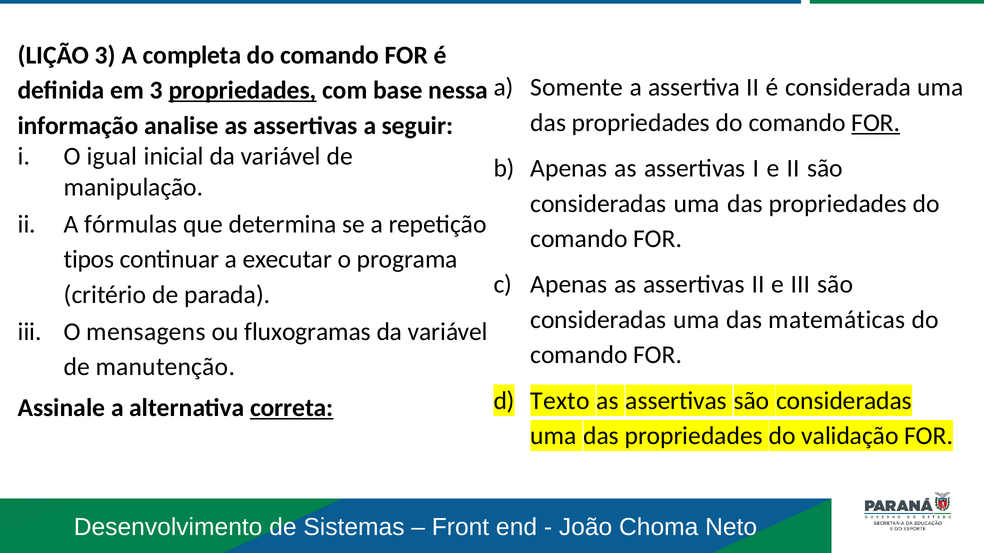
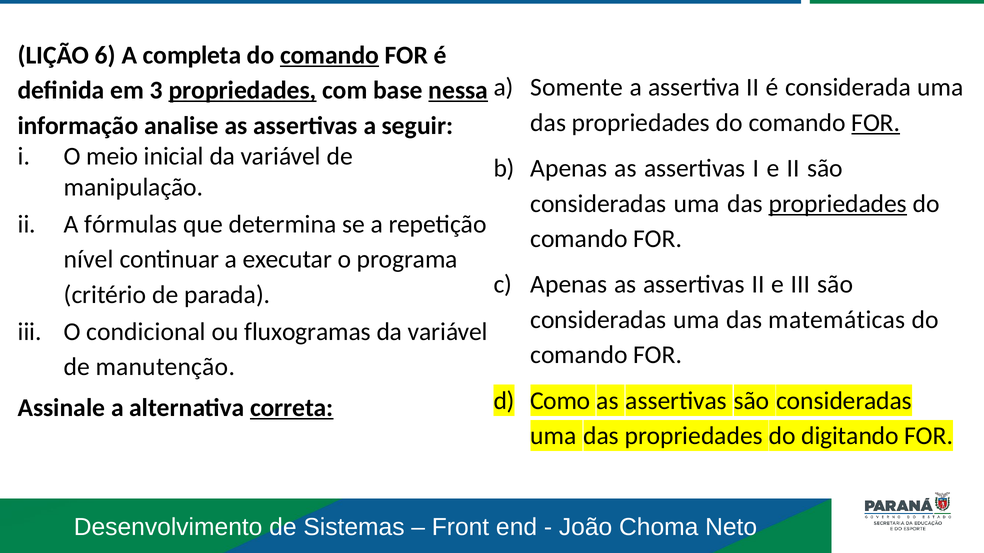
LIÇÃO 3: 3 -> 6 (105, 55)
comando underline: none -> present (330, 55)
nessa underline: none -> present (458, 91)
igual: igual -> meio (112, 157)
propriedades underline: none -> present (838, 204)
tipos: tipos -> nível (89, 260)
mensagens: mensagens -> condicional (146, 332)
Texto: Texto -> Como (560, 401)
validação: validação -> digitando (850, 436)
